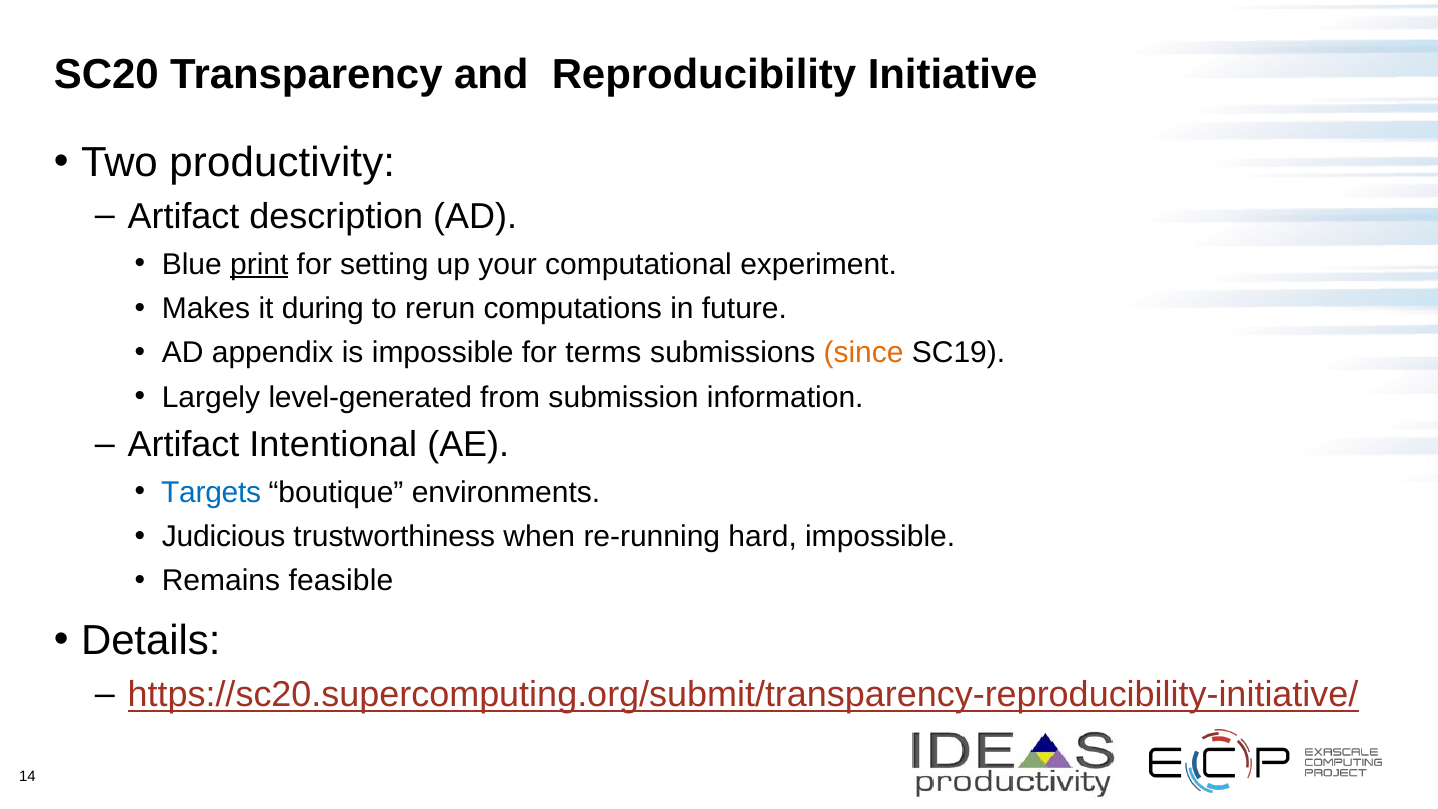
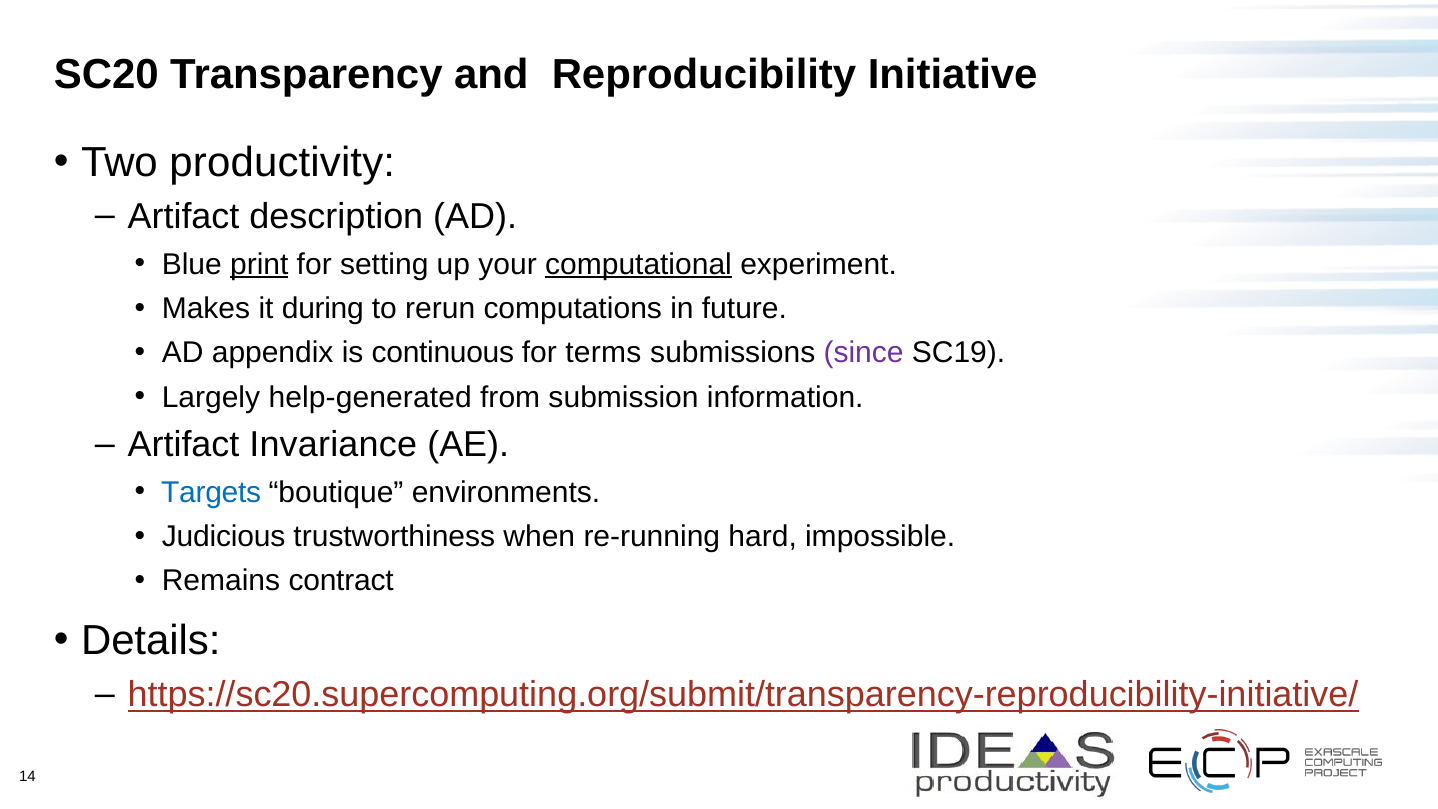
computational underline: none -> present (639, 264)
is impossible: impossible -> continuous (443, 353)
since colour: orange -> purple (864, 353)
level-generated: level-generated -> help-generated (370, 397)
Intentional: Intentional -> Invariance (333, 445)
feasible: feasible -> contract (341, 581)
